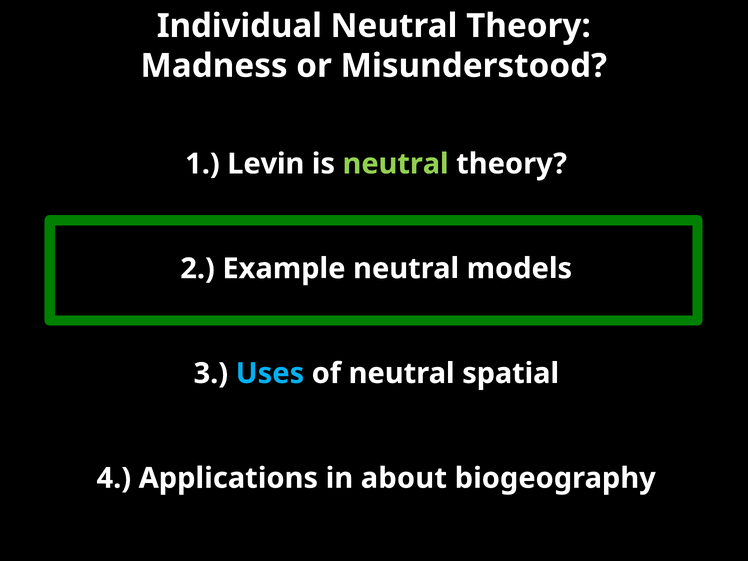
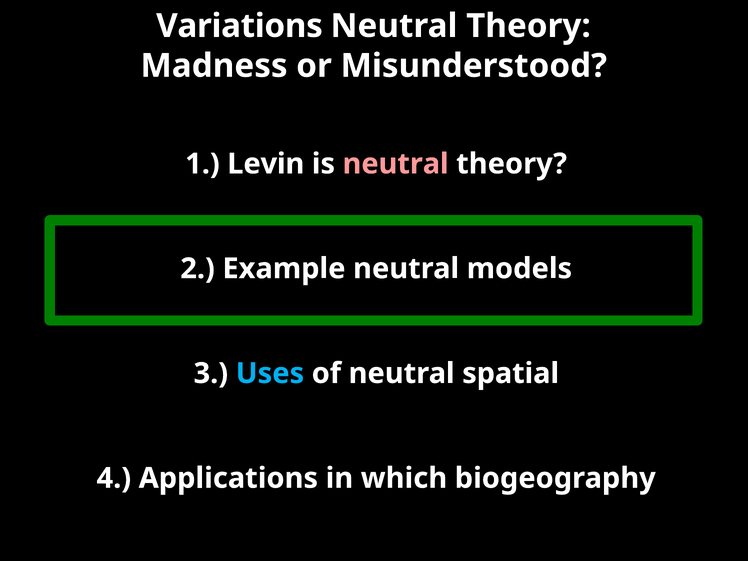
Individual: Individual -> Variations (239, 26)
neutral colour: light green -> pink (396, 164)
about: about -> which (404, 478)
